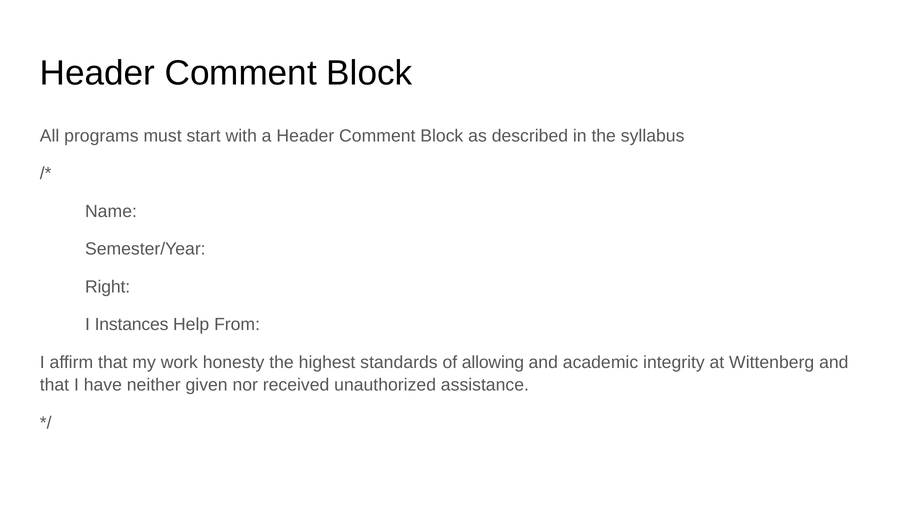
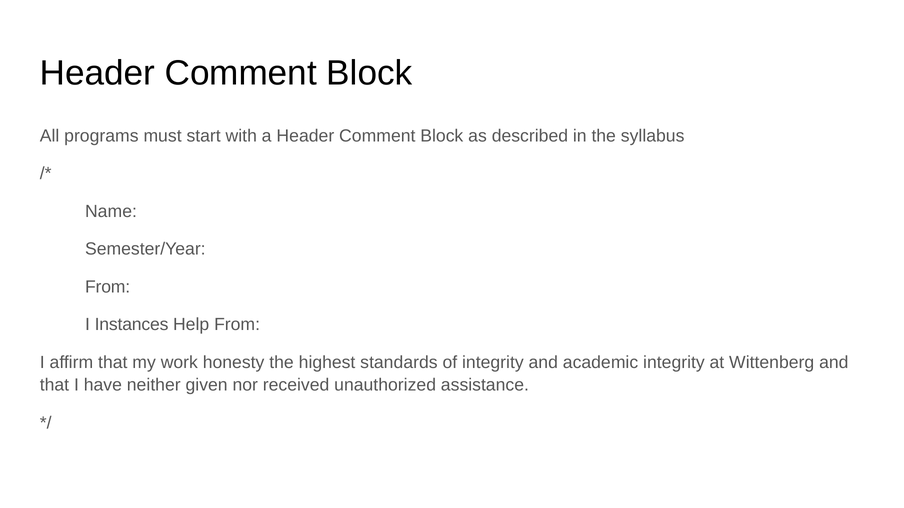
Right: Right -> From (108, 287)
of allowing: allowing -> integrity (493, 363)
